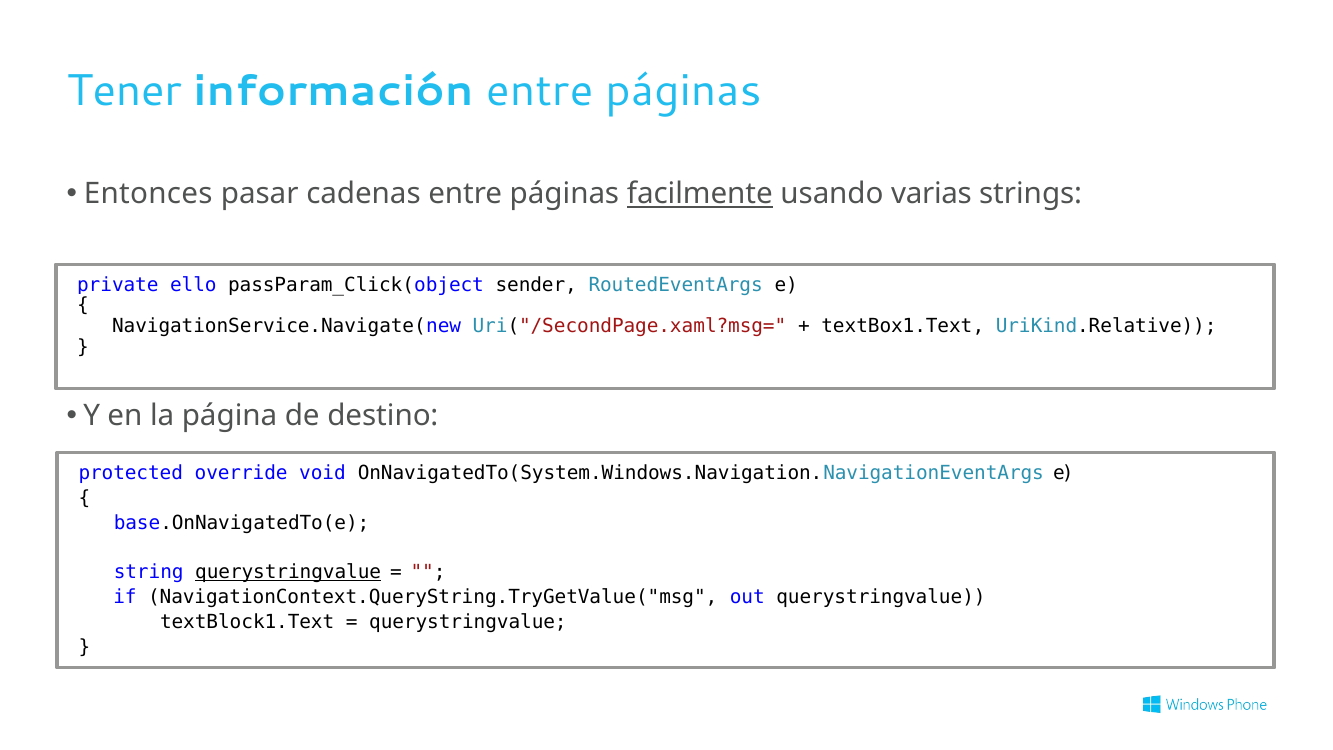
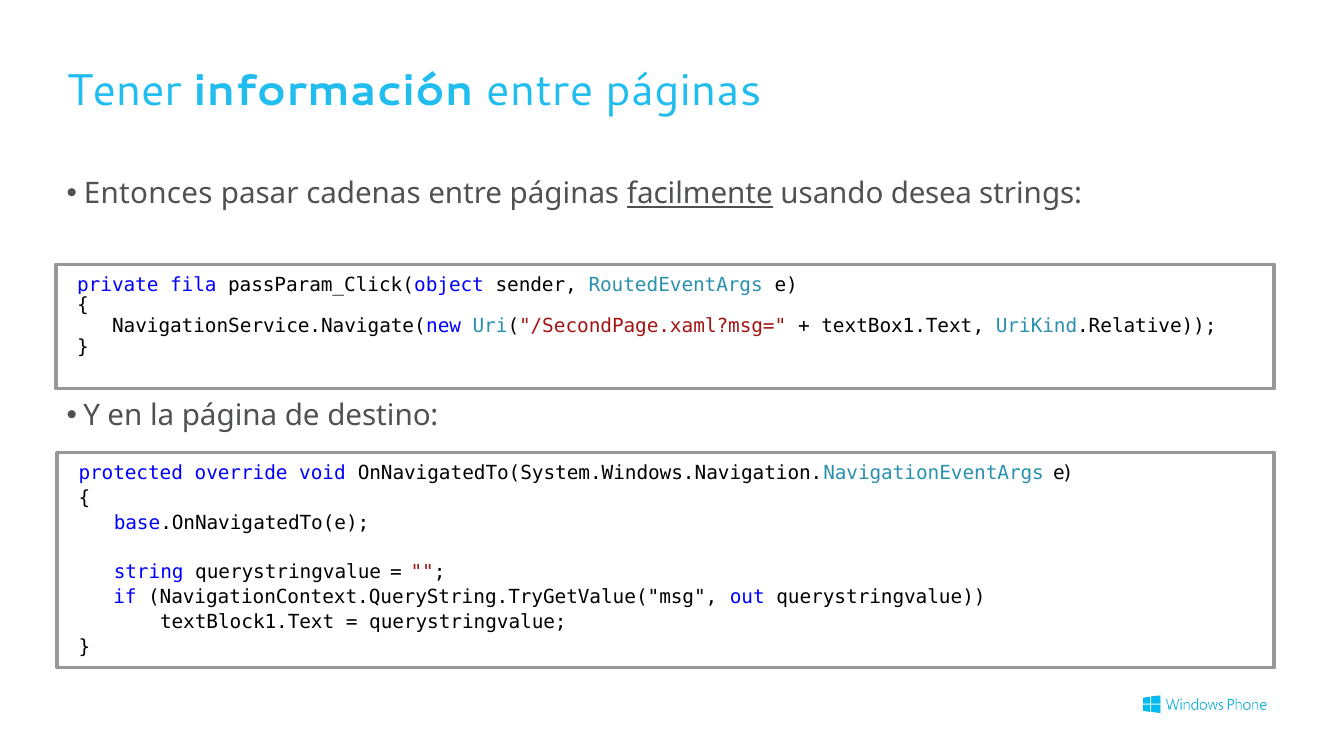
varias: varias -> desea (931, 194)
ello: ello -> fila (193, 285)
querystringvalue underline: present -> none (288, 572)
